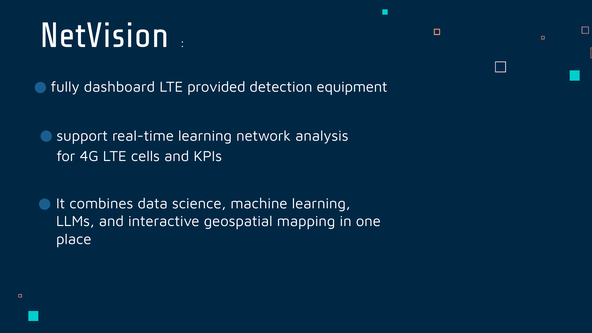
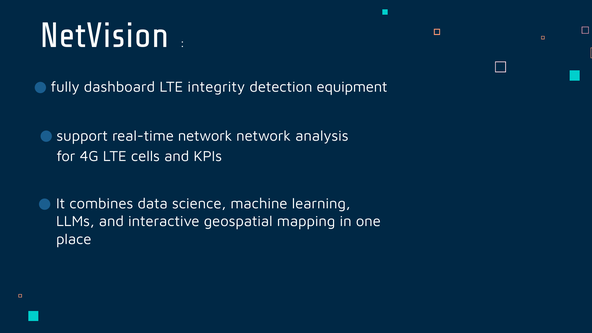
provided: provided -> integrity (216, 87)
real-time learning: learning -> network (205, 136)
